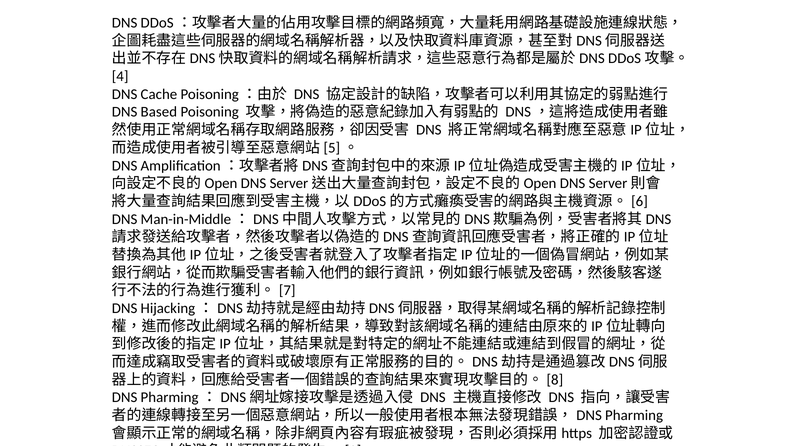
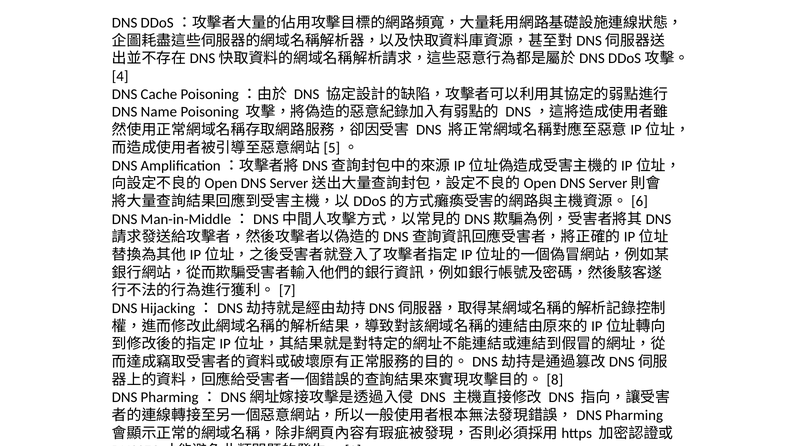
Based: Based -> Name (159, 112)
